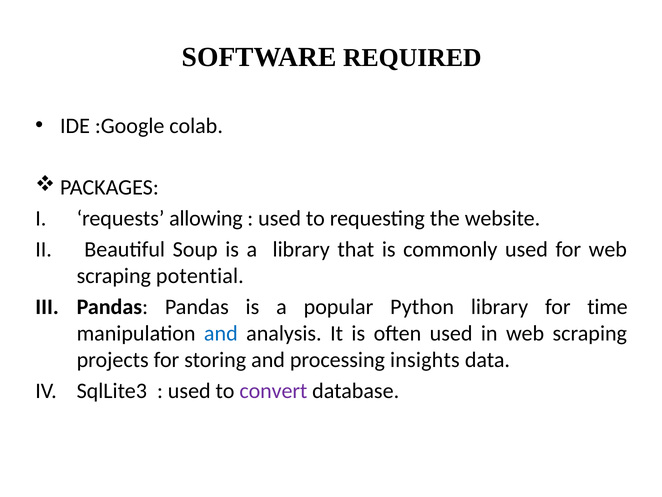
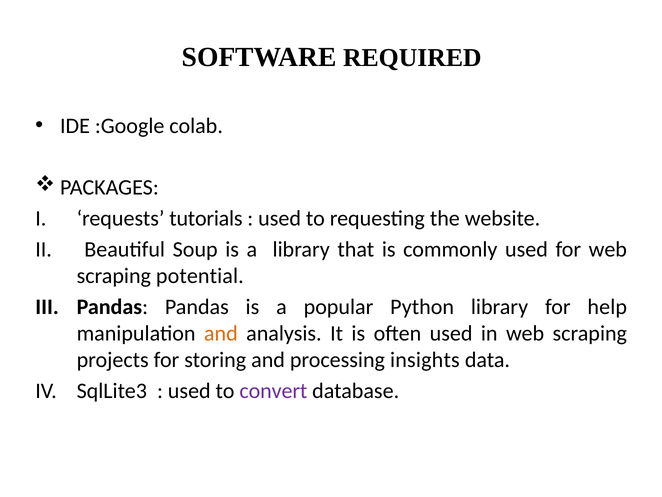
allowing: allowing -> tutorials (206, 218)
time: time -> help (607, 306)
and colour: blue -> orange (221, 333)
